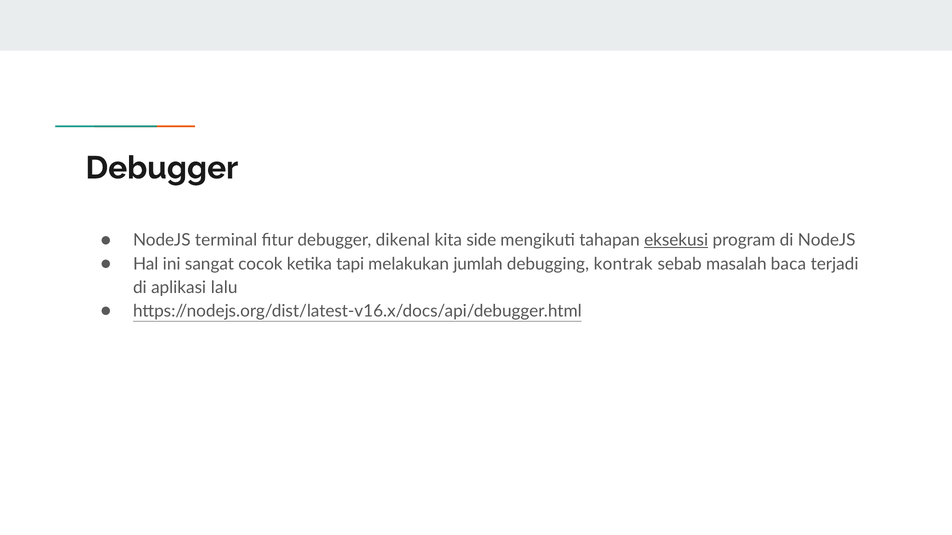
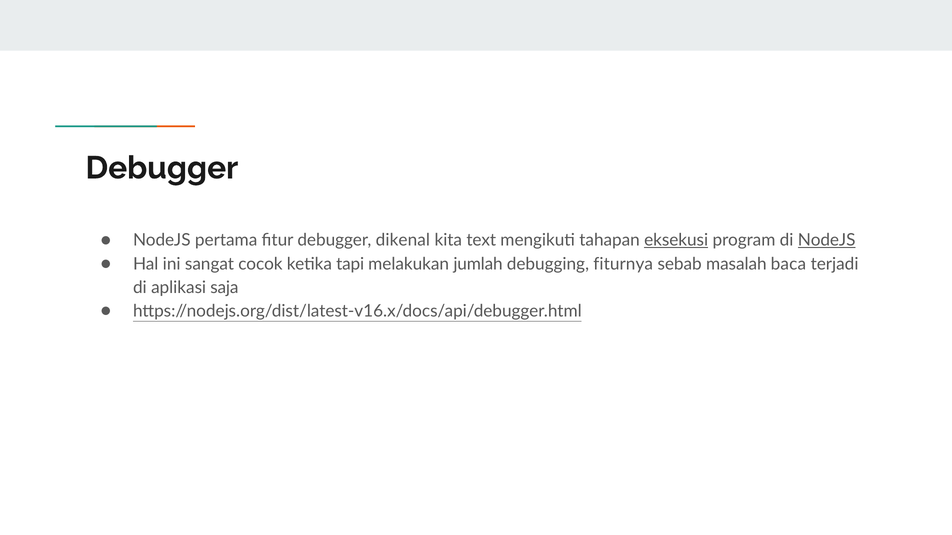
terminal: terminal -> pertama (226, 240)
side: side -> text (481, 240)
NodeJS underline: none -> present (827, 240)
kontrak: kontrak -> fiturnya (623, 264)
lalu: lalu -> saja (224, 288)
